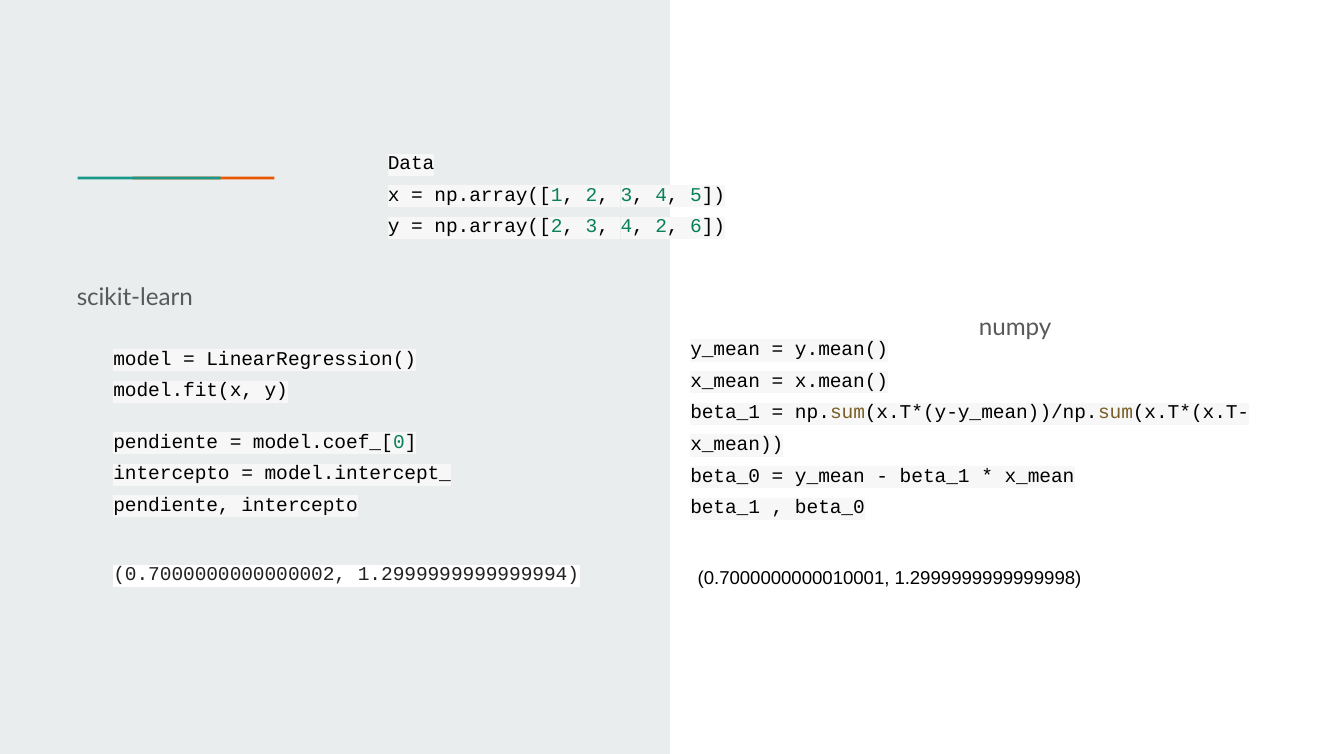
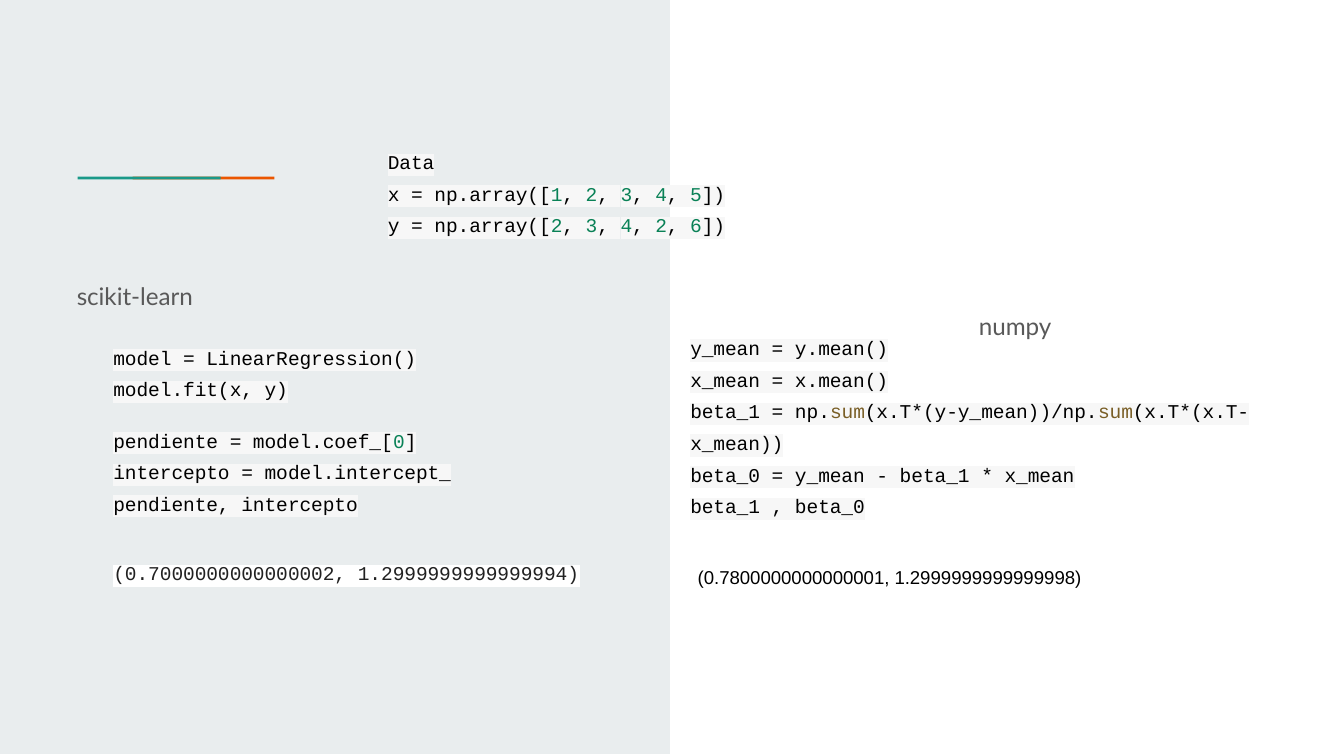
0.7000000000010001: 0.7000000000010001 -> 0.7800000000000001 (794, 579)
